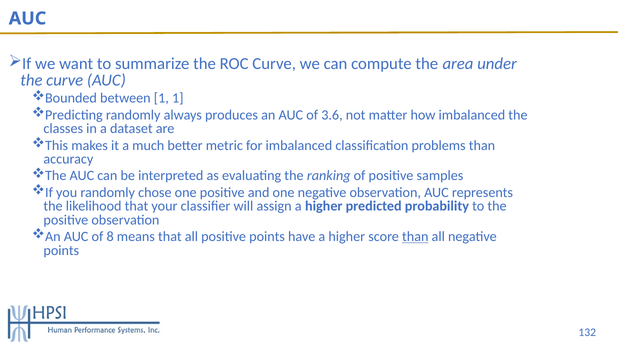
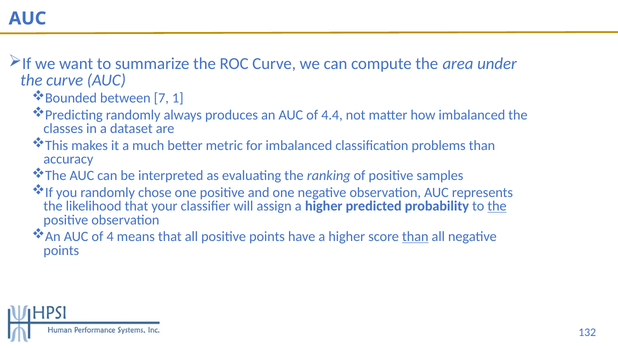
between 1: 1 -> 7 (161, 98)
3.6: 3.6 -> 4.4 (332, 115)
the underline: none -> present (497, 206)
8: 8 -> 4 (110, 236)
